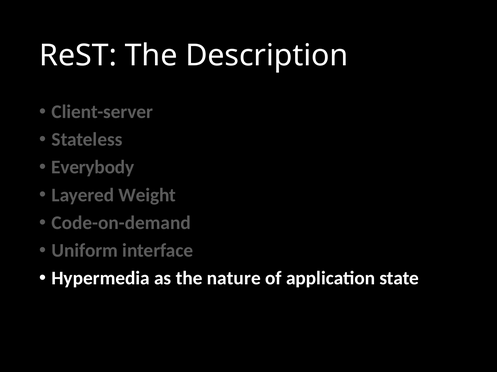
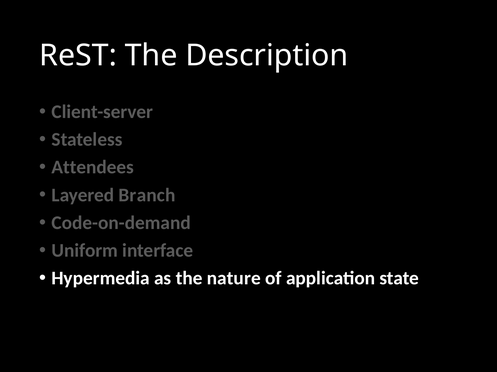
Everybody: Everybody -> Attendees (93, 168)
Weight: Weight -> Branch (147, 195)
